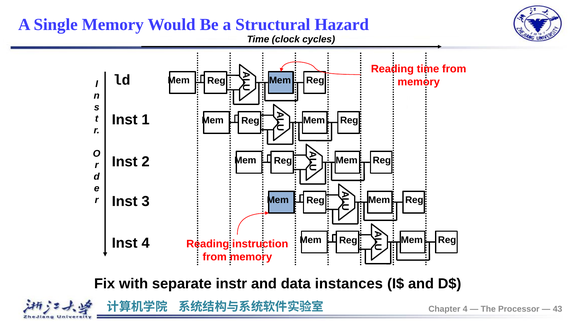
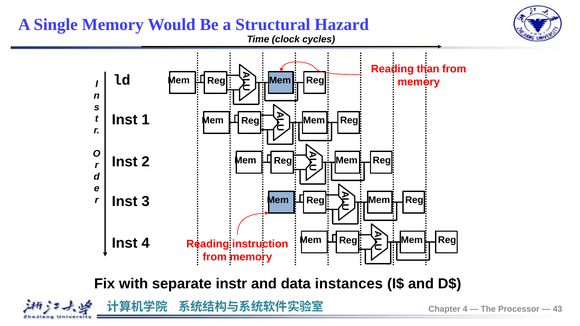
Reading time: time -> than (428, 69)
